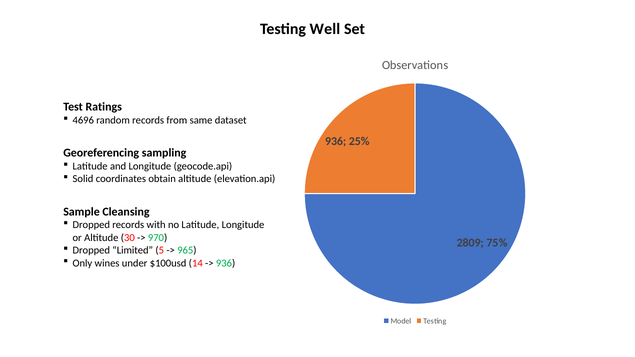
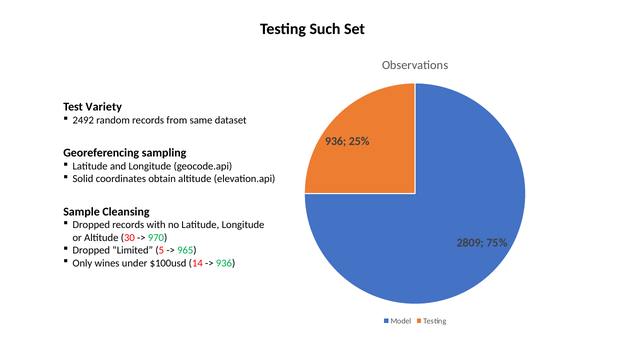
Well: Well -> Such (325, 29)
Ratings: Ratings -> Variety (104, 107)
4696: 4696 -> 2492 (83, 120)
